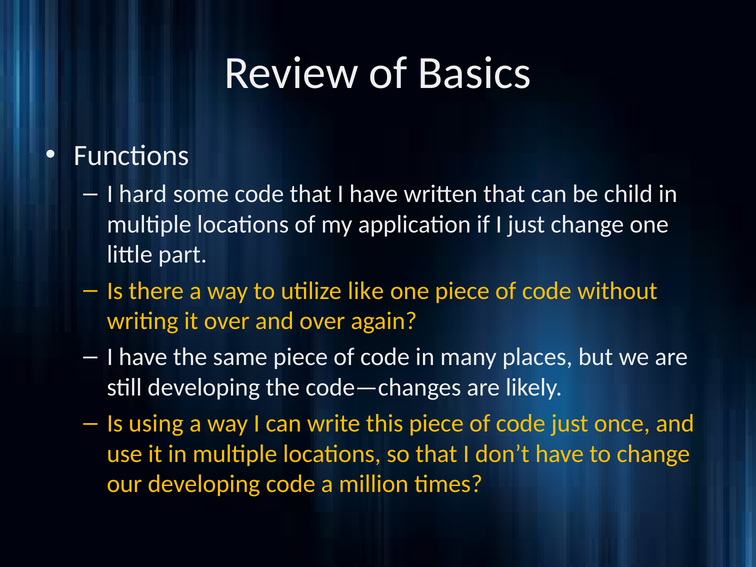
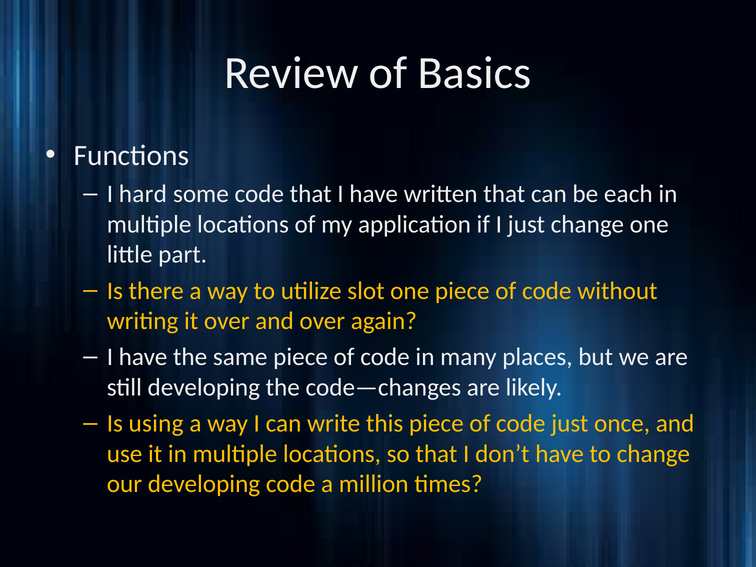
child: child -> each (628, 194)
like: like -> slot (366, 291)
